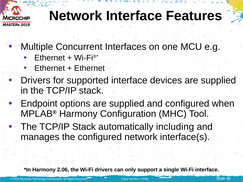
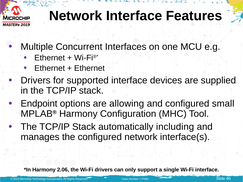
options are supplied: supplied -> allowing (127, 104)
when: when -> small (223, 104)
